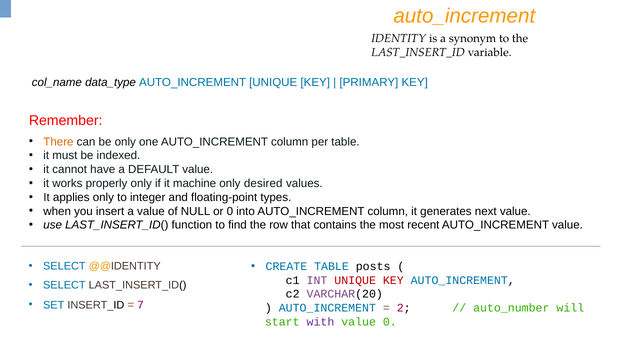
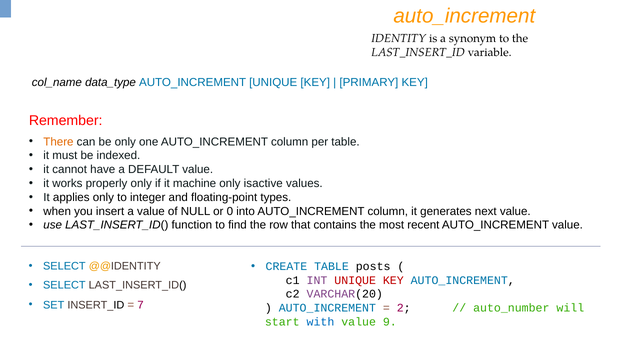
desired: desired -> isactive (263, 183)
with colour: purple -> blue (320, 322)
value 0: 0 -> 9 (390, 322)
